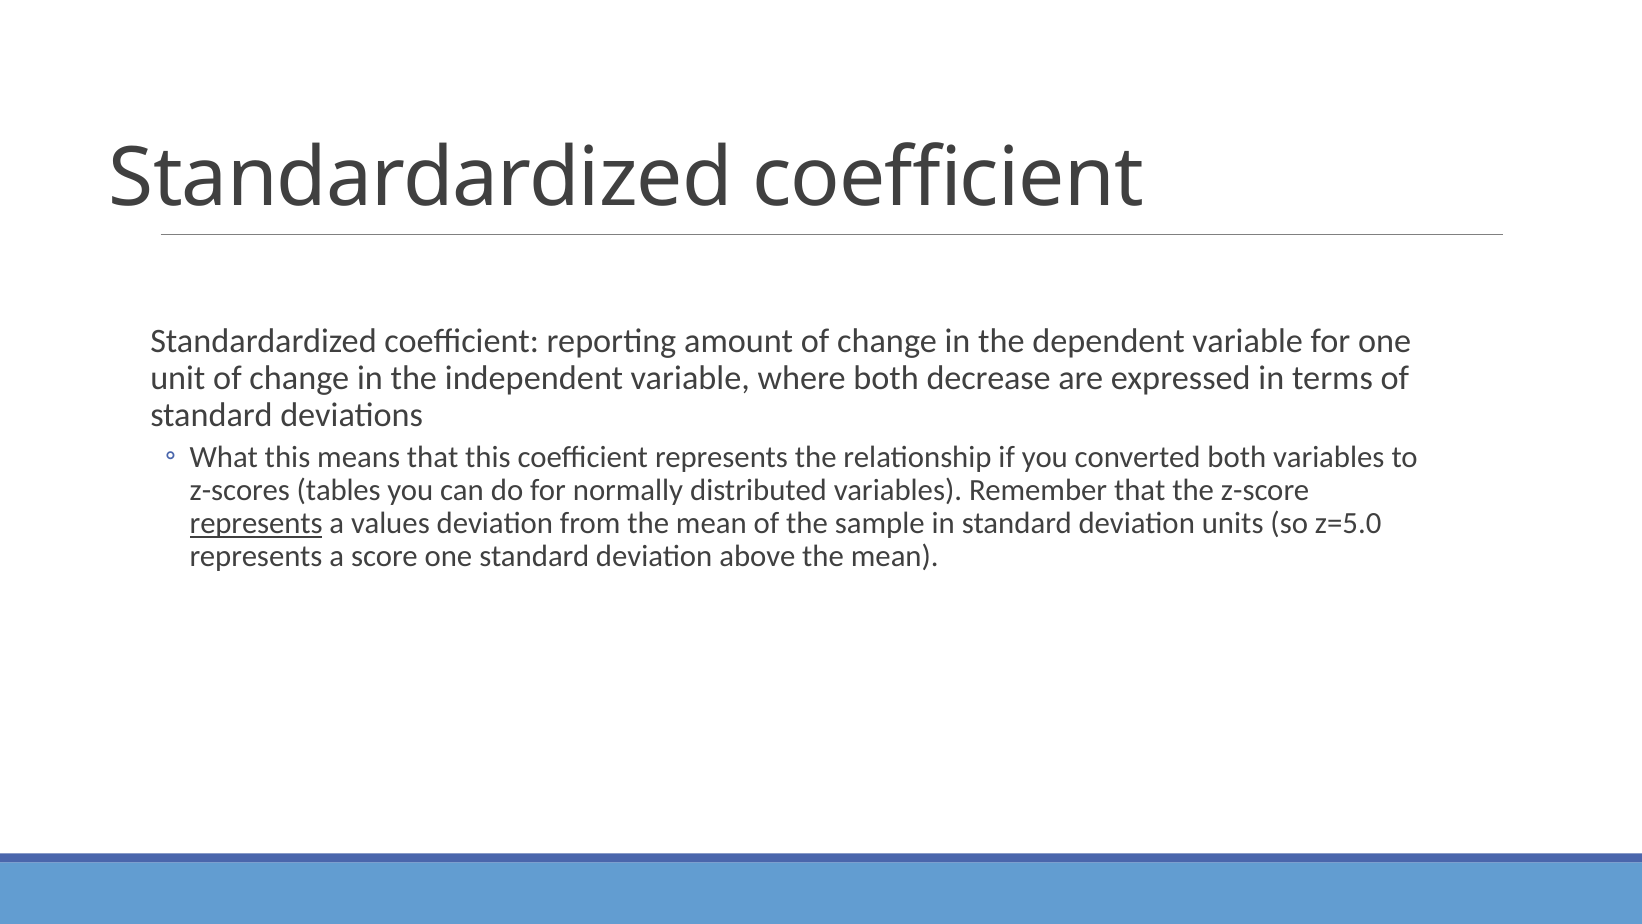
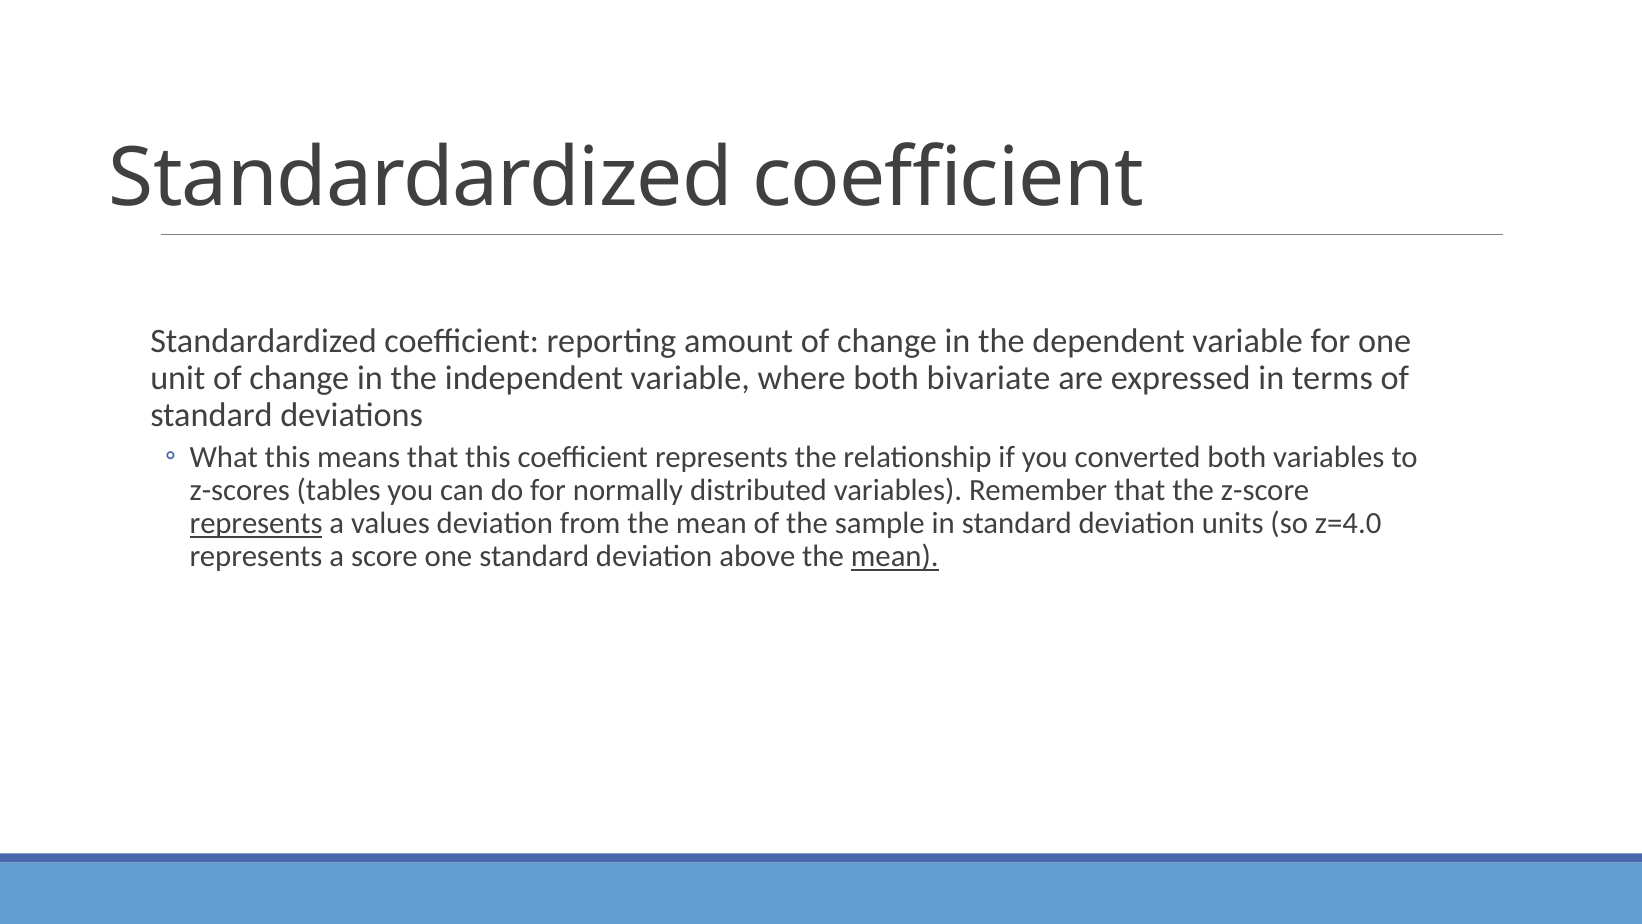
decrease: decrease -> bivariate (988, 378)
z=5.0: z=5.0 -> z=4.0 (1348, 523)
mean underline: none -> present (895, 556)
